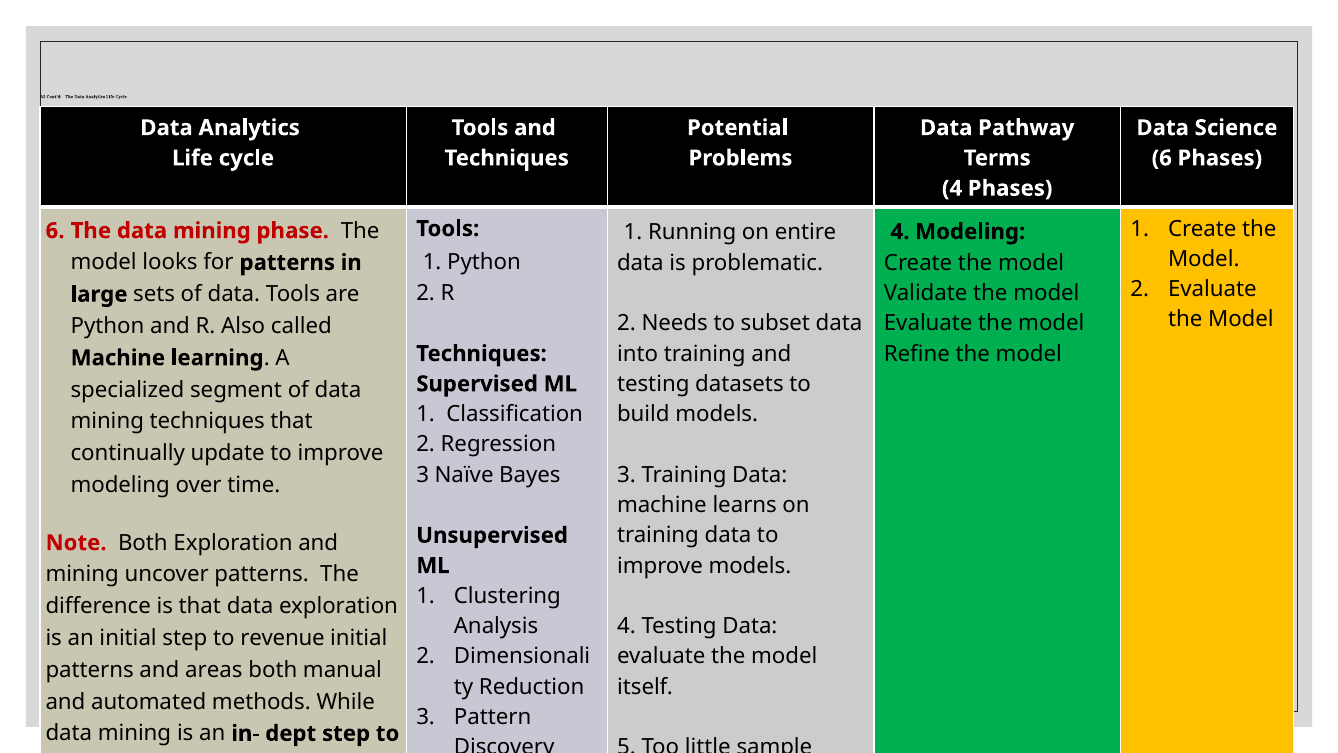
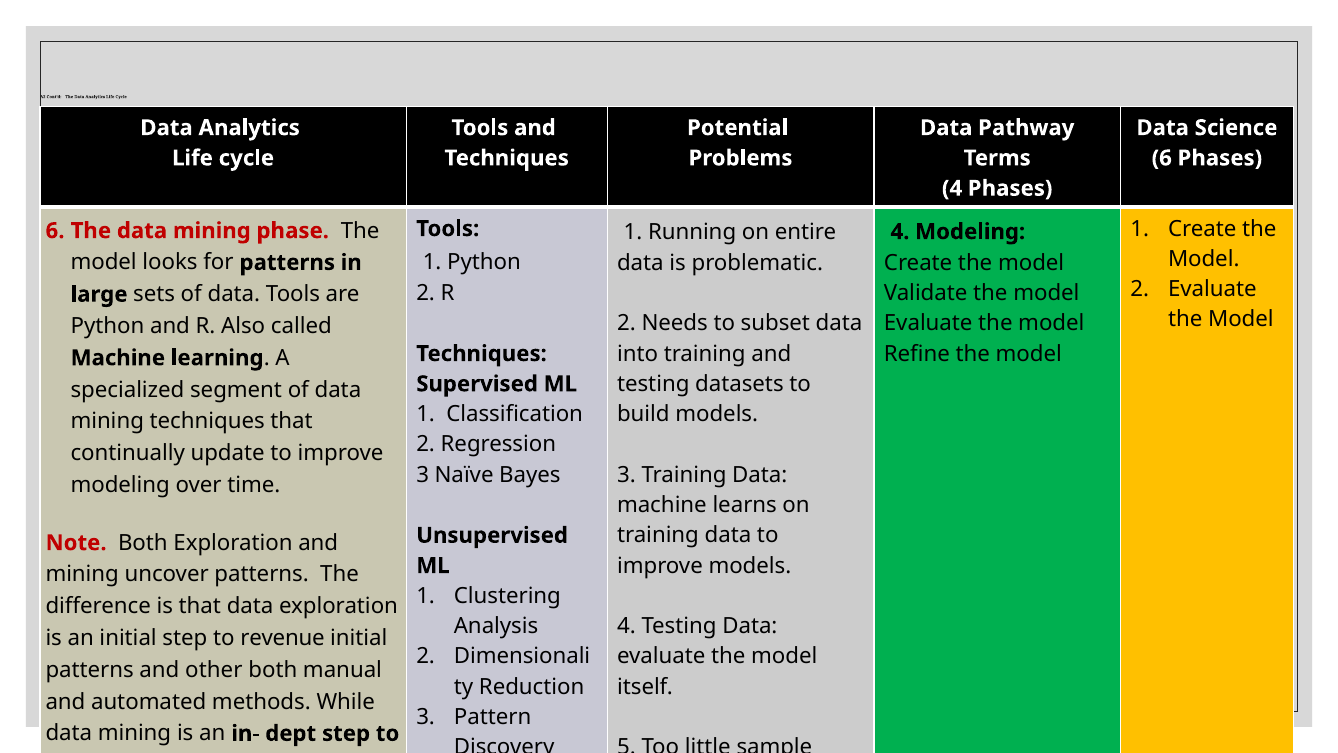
areas: areas -> other (214, 670)
